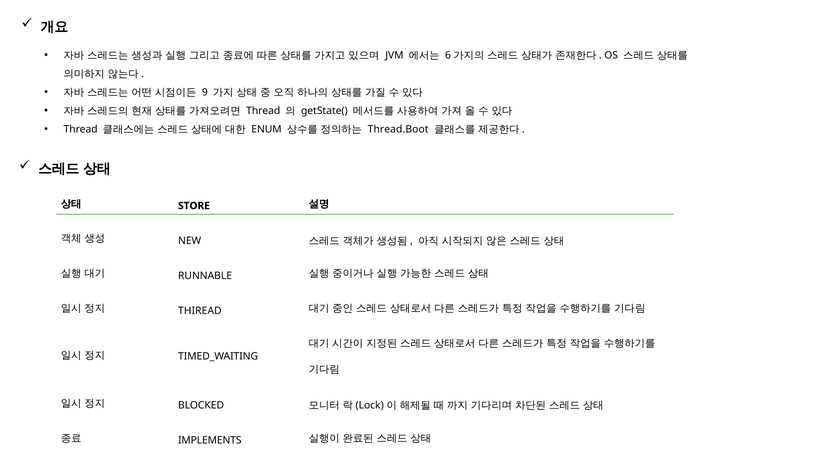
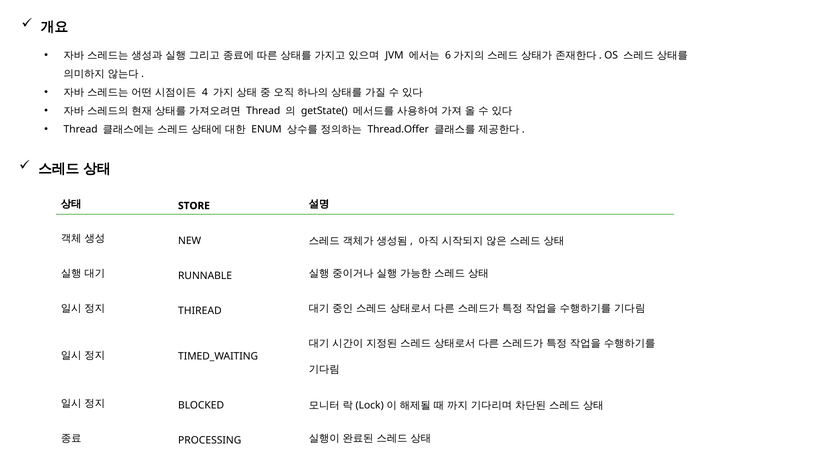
9: 9 -> 4 (205, 92)
Thread.Boot: Thread.Boot -> Thread.Offer (398, 130)
IMPLEMENTS: IMPLEMENTS -> PROCESSING (210, 441)
